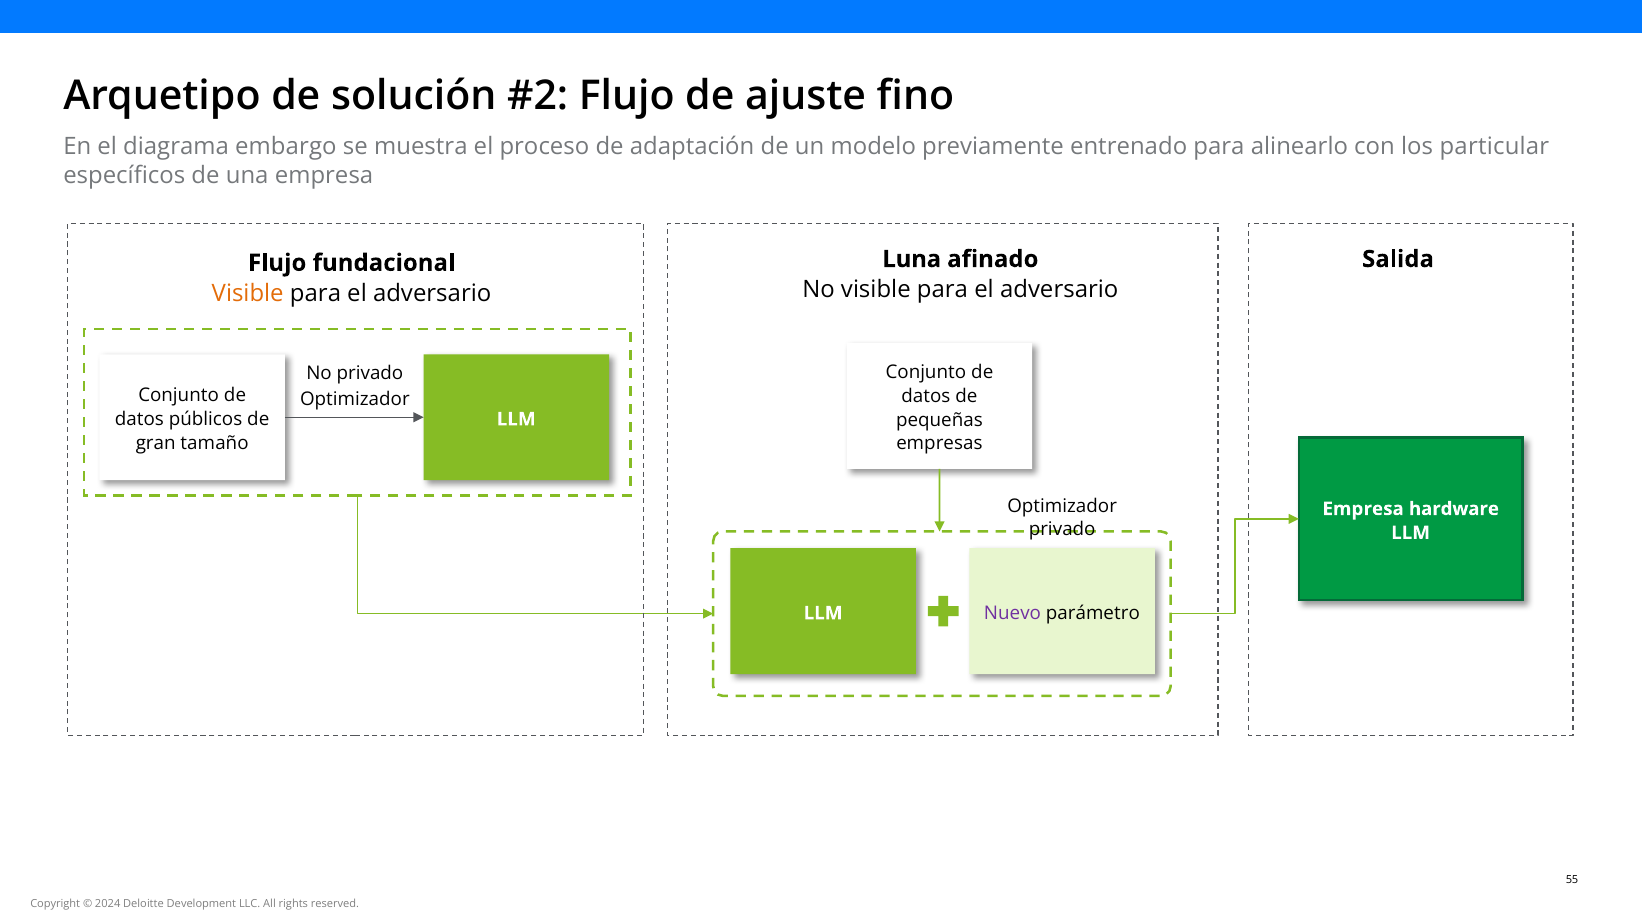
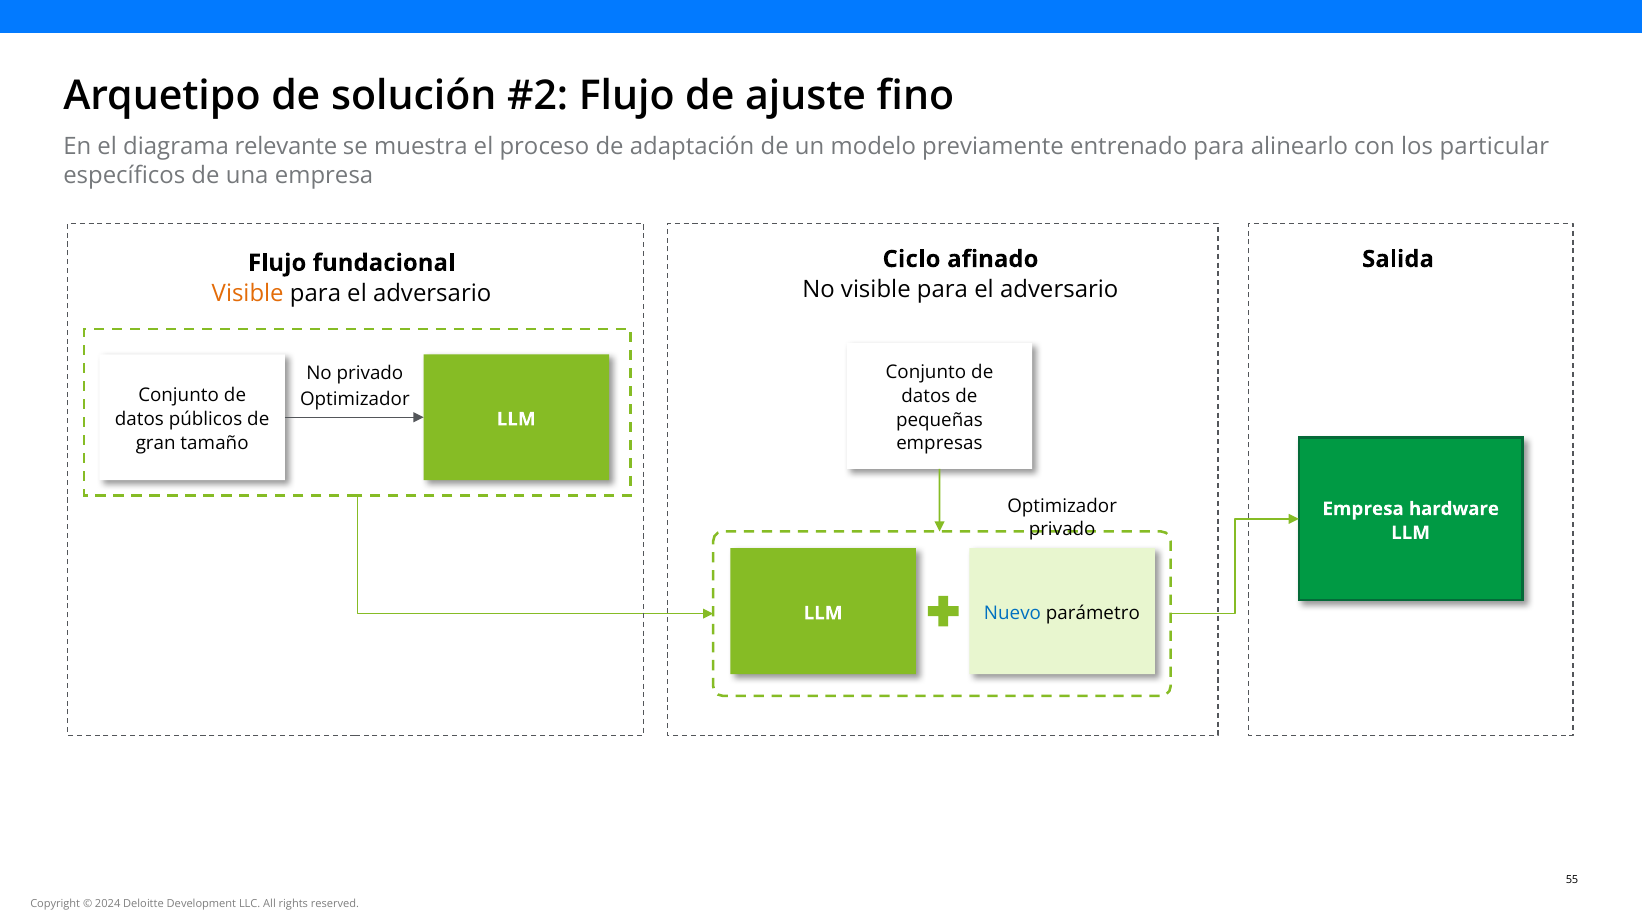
embargo: embargo -> relevante (286, 146)
Luna: Luna -> Ciclo (911, 259)
Nuevo colour: purple -> blue (1012, 613)
